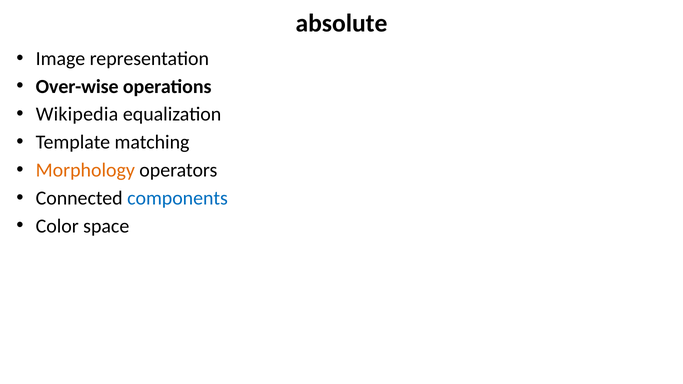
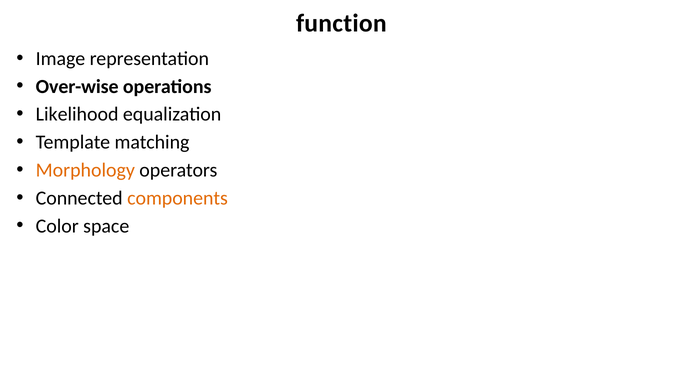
absolute: absolute -> function (341, 23)
Wikipedia: Wikipedia -> Likelihood (77, 114)
components colour: blue -> orange (178, 198)
